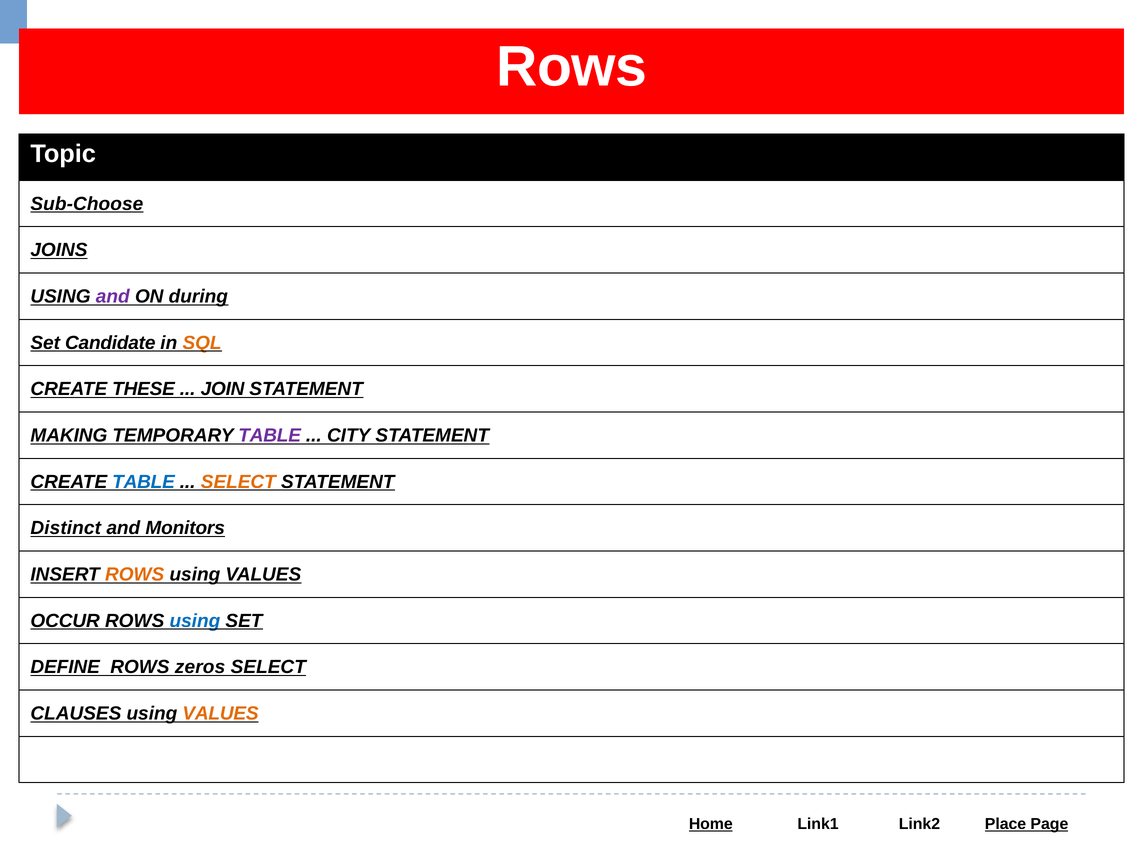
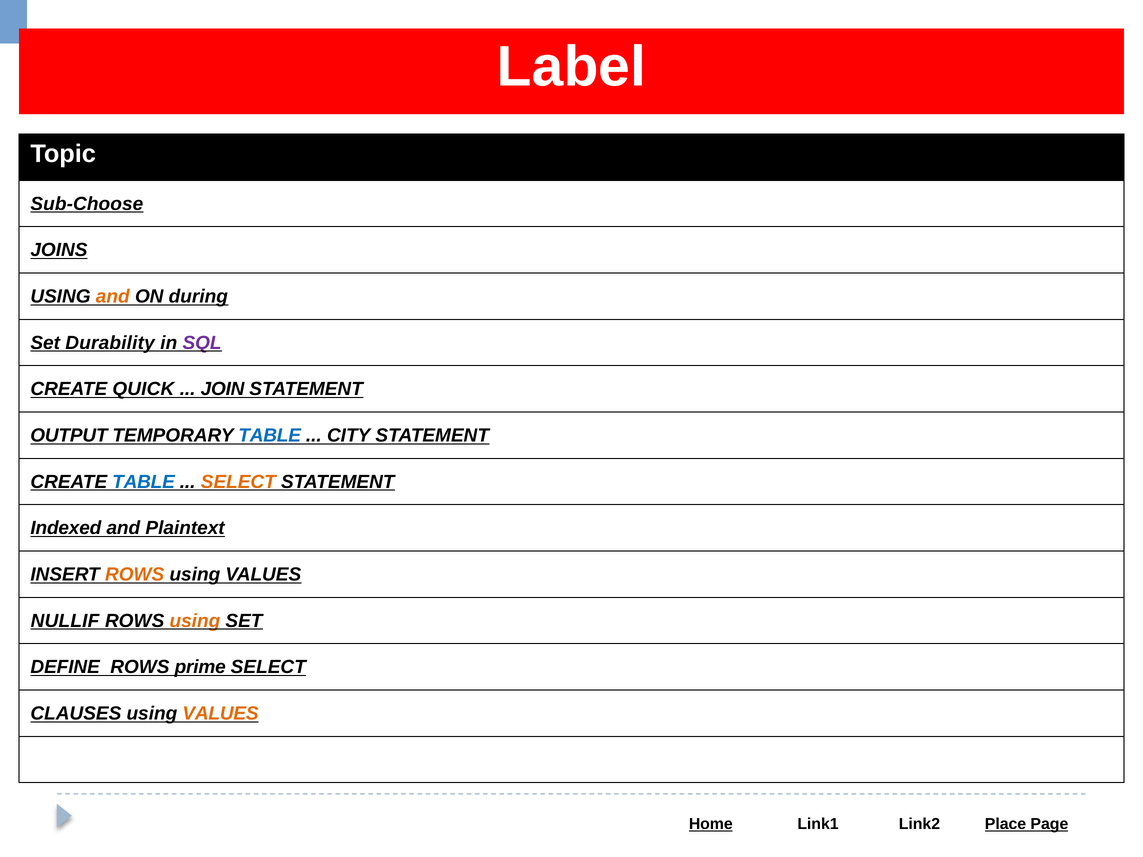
Rows: Rows -> Label (571, 67)
and colour: purple -> orange (113, 297)
Candidate: Candidate -> Durability (110, 343)
SQL colour: orange -> purple (202, 343)
THESE: THESE -> QUICK (143, 389)
MAKING: MAKING -> OUTPUT (69, 436)
TABLE colour: purple -> blue (270, 436)
Distinct: Distinct -> Indexed (66, 528)
Monitors: Monitors -> Plaintext (185, 528)
OCCUR: OCCUR -> NULLIF (65, 621)
using colour: blue -> orange (195, 621)
zeros: zeros -> prime (200, 667)
